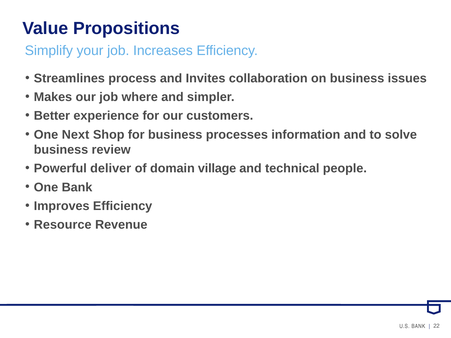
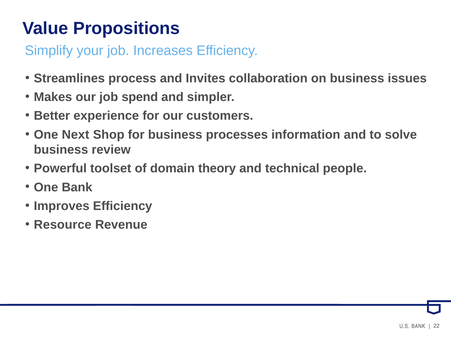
where: where -> spend (140, 97)
deliver: deliver -> toolset (111, 169)
village: village -> theory (217, 169)
